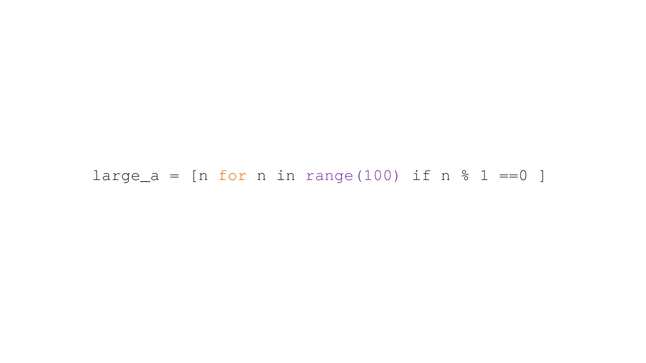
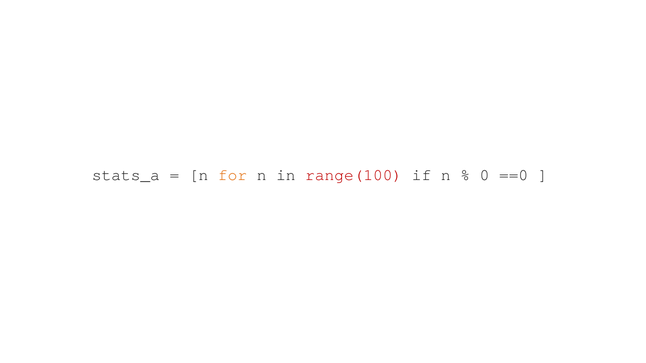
large_a: large_a -> stats_a (126, 175)
range(100 colour: purple -> red (354, 175)
1: 1 -> 0 (485, 175)
